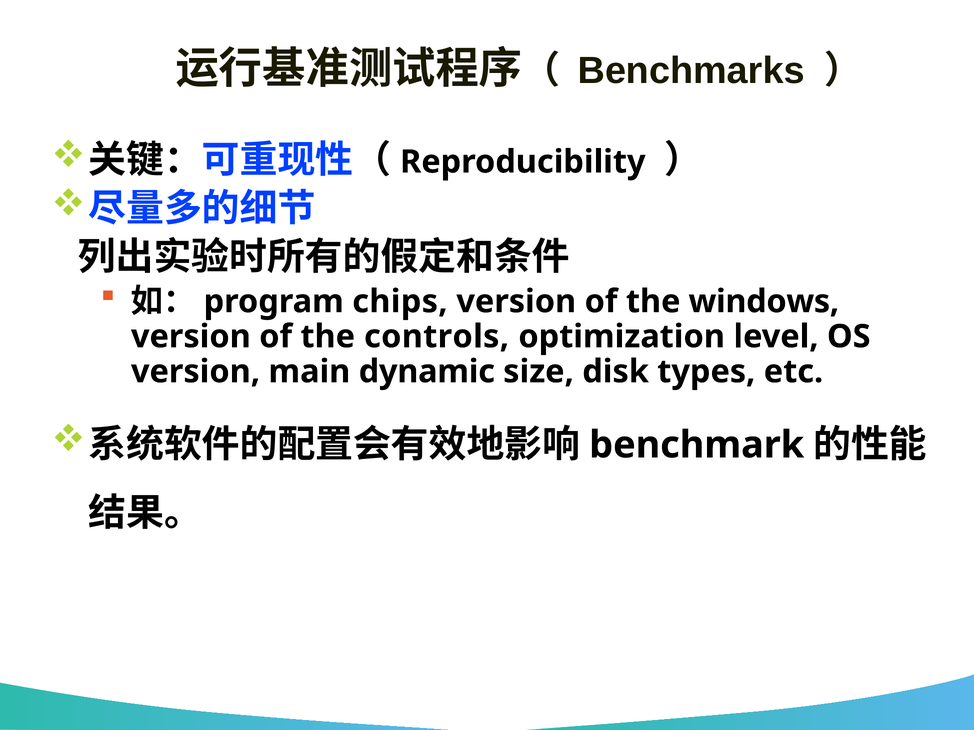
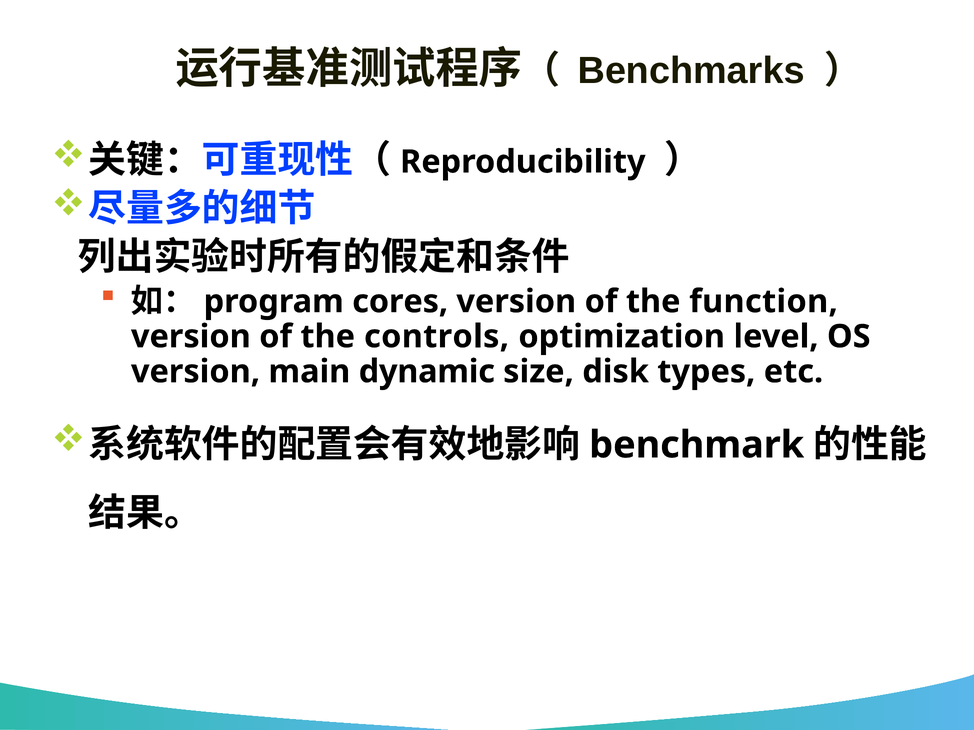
chips: chips -> cores (400, 302)
windows: windows -> function (763, 302)
